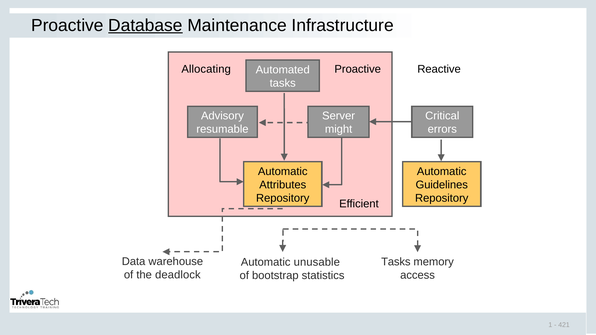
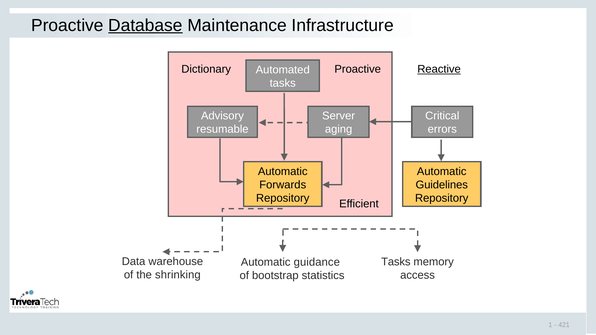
Allocating: Allocating -> Dictionary (206, 69)
Reactive underline: none -> present (439, 69)
might: might -> aging (339, 129)
Attributes: Attributes -> Forwards (283, 185)
unusable: unusable -> guidance (317, 262)
deadlock: deadlock -> shrinking (178, 275)
